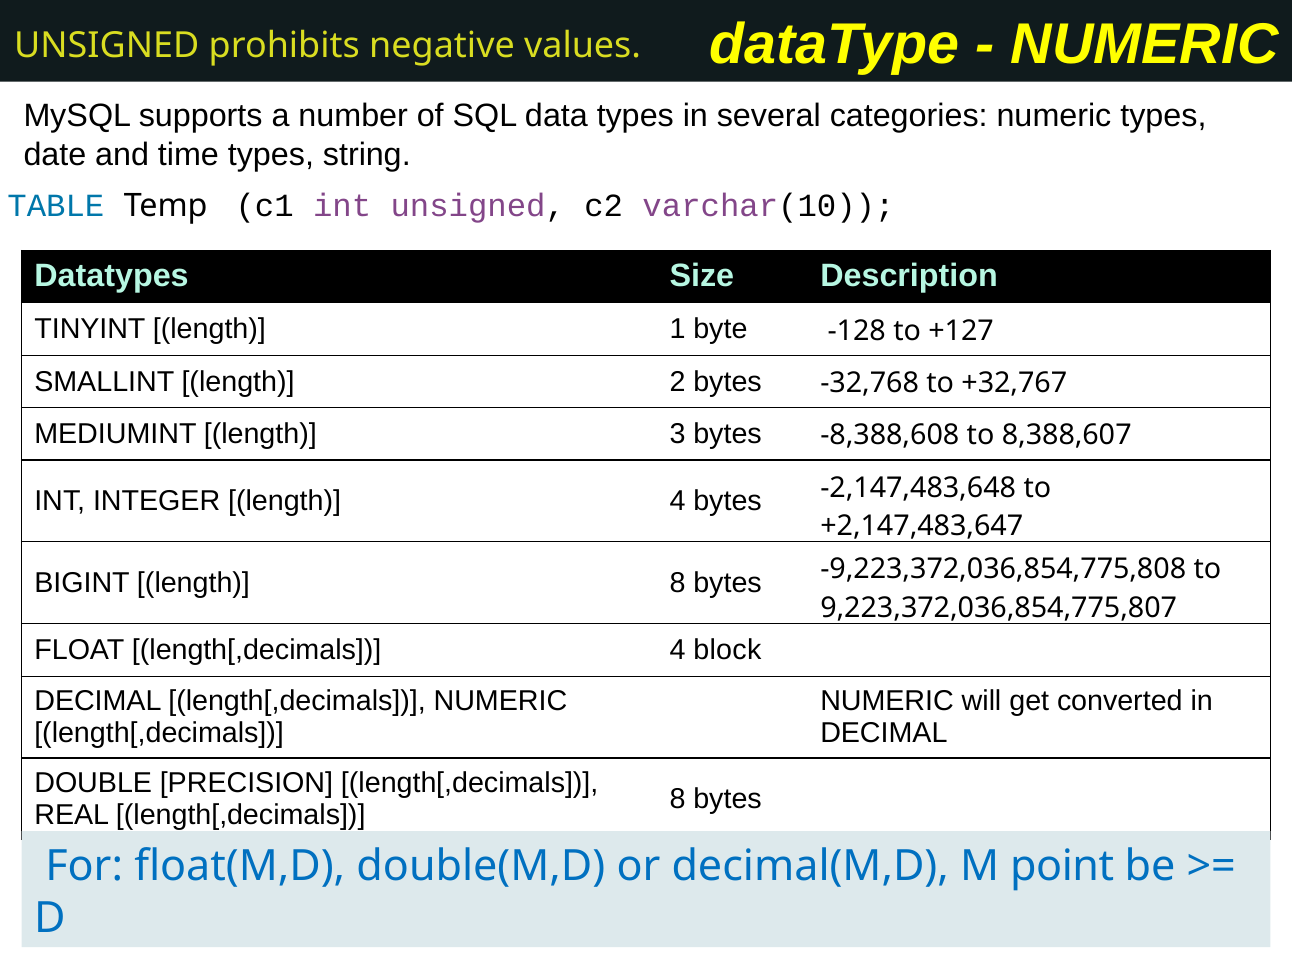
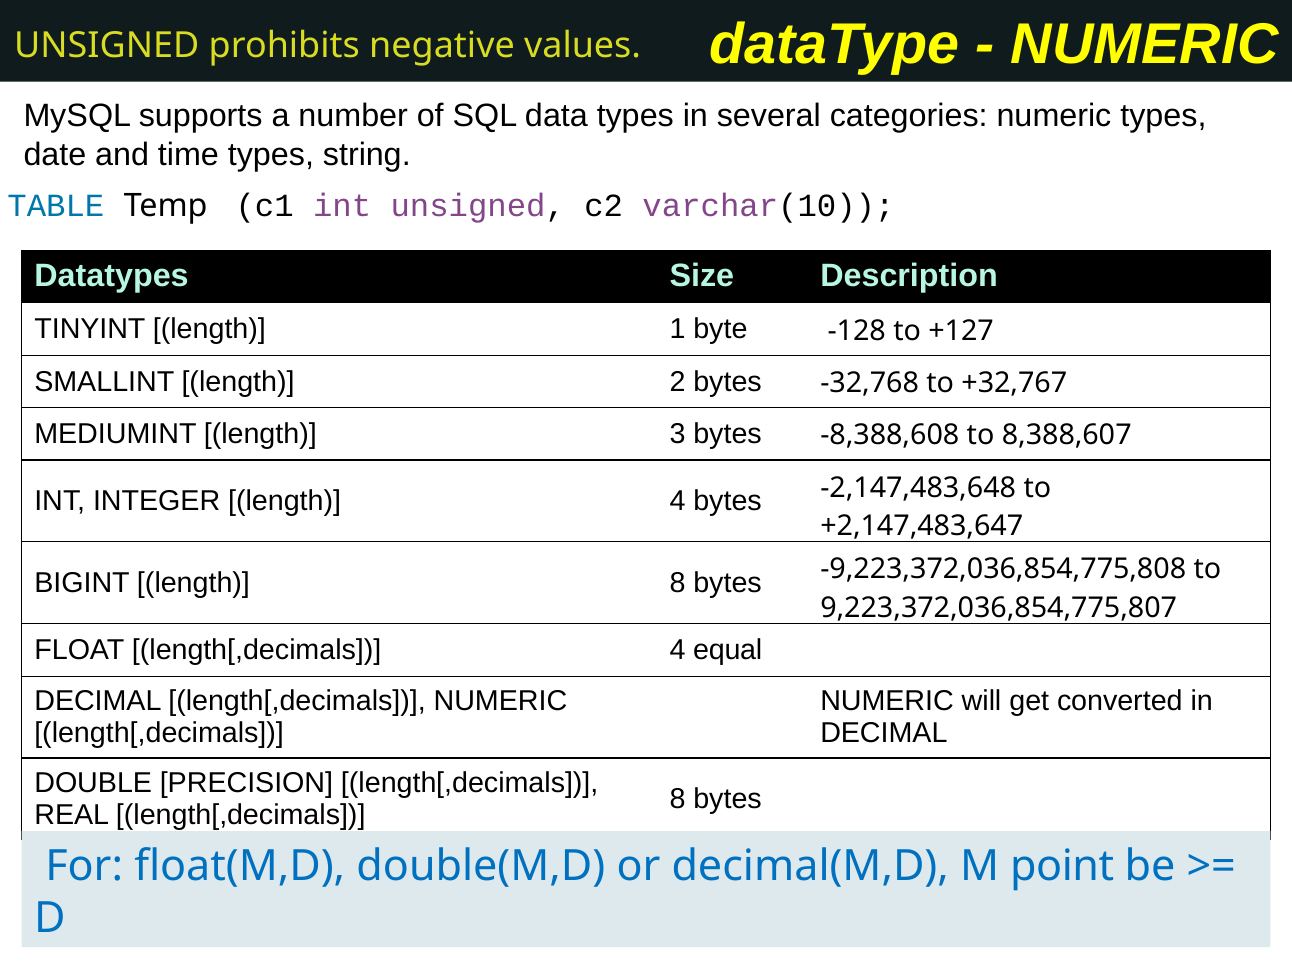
block: block -> equal (728, 650)
